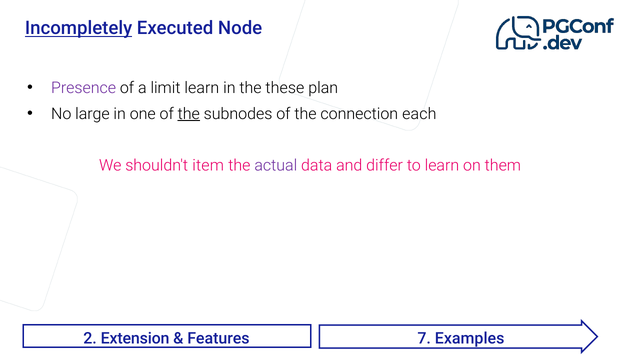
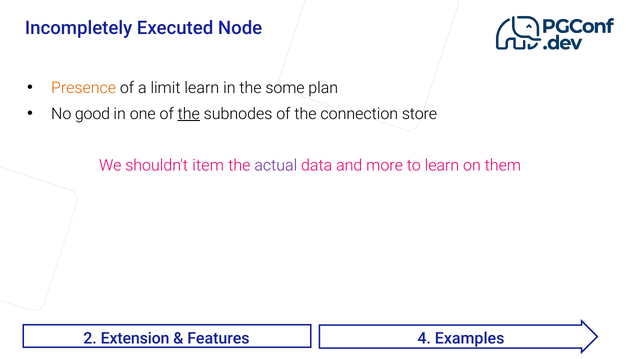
Incompletely underline: present -> none (79, 28)
Presence colour: purple -> orange (84, 88)
these: these -> some (285, 88)
large: large -> good (92, 114)
each: each -> store (420, 114)
differ: differ -> more (385, 166)
7: 7 -> 4 (424, 339)
